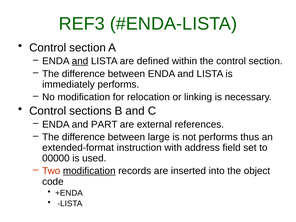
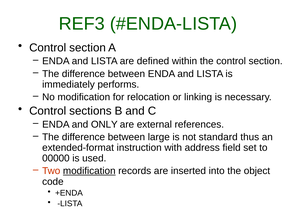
and underline: present -> none (80, 61)
PART: PART -> ONLY (104, 124)
not performs: performs -> standard (218, 137)
